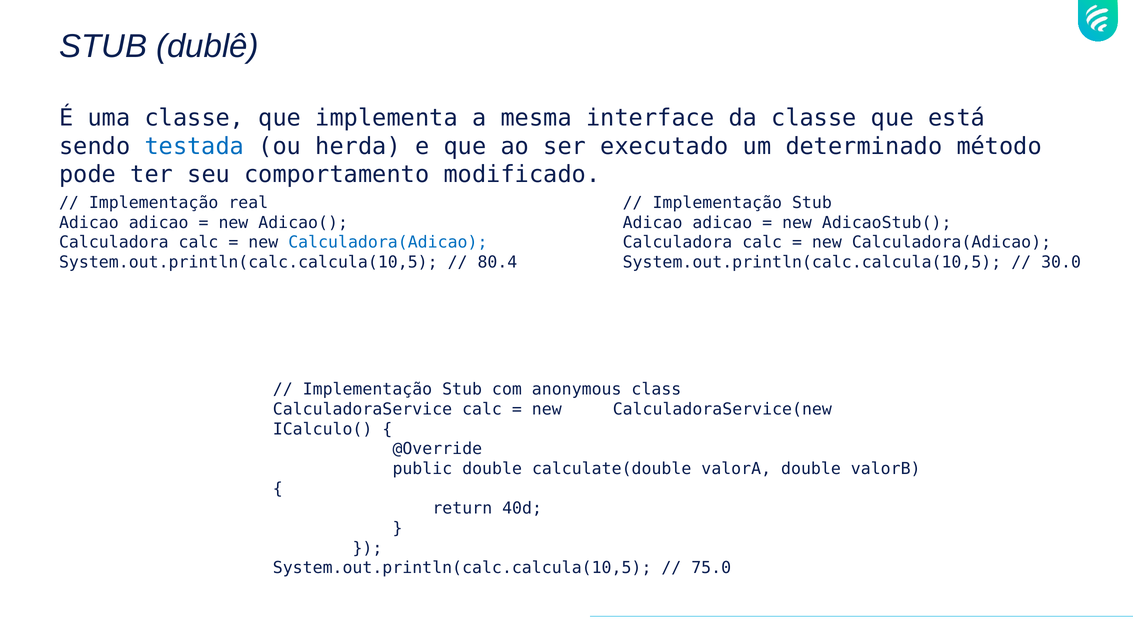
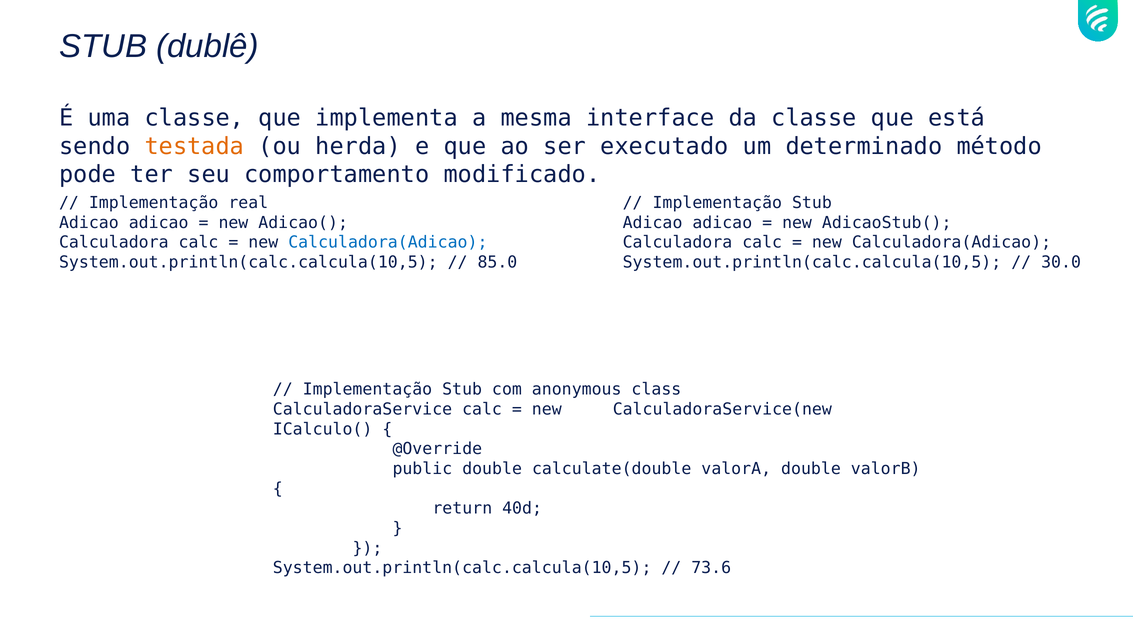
testada colour: blue -> orange (194, 146)
80.4: 80.4 -> 85.0 (497, 262)
75.0: 75.0 -> 73.6 (711, 568)
